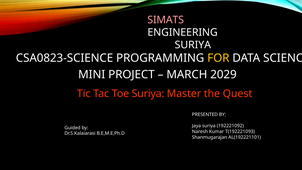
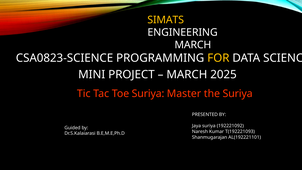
SIMATS colour: pink -> yellow (166, 20)
SURIYA: SURIYA -> MARCH (193, 45)
2029: 2029 -> 2025 (223, 74)
the Quest: Quest -> Suriya (238, 94)
